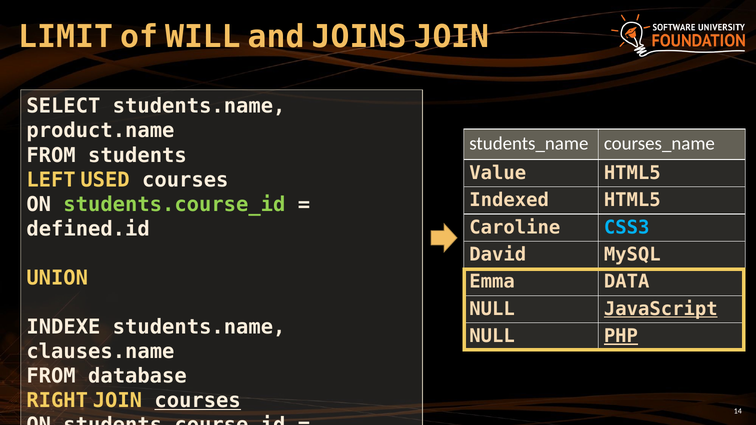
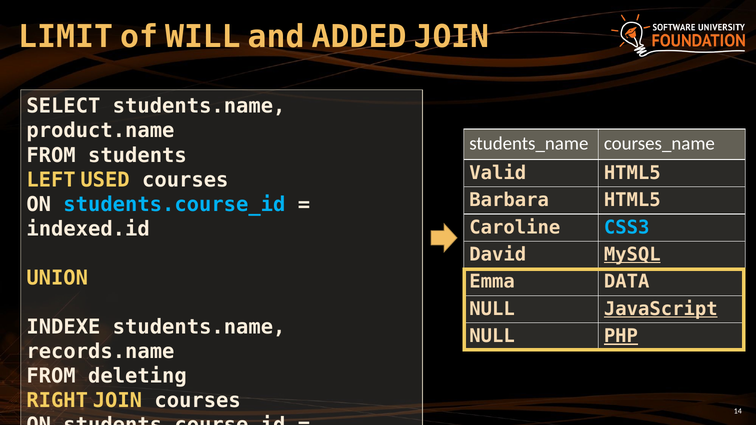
JOINS: JOINS -> ADDED (359, 37)
Value: Value -> Valid (498, 173)
Indexed: Indexed -> Barbara (509, 200)
students.course_id colour: light green -> light blue (174, 205)
defined.id: defined.id -> indexed.id (88, 229)
MySQL underline: none -> present (632, 255)
clauses.name: clauses.name -> records.name (100, 352)
database: database -> deleting (137, 376)
courses underline: present -> none (198, 401)
